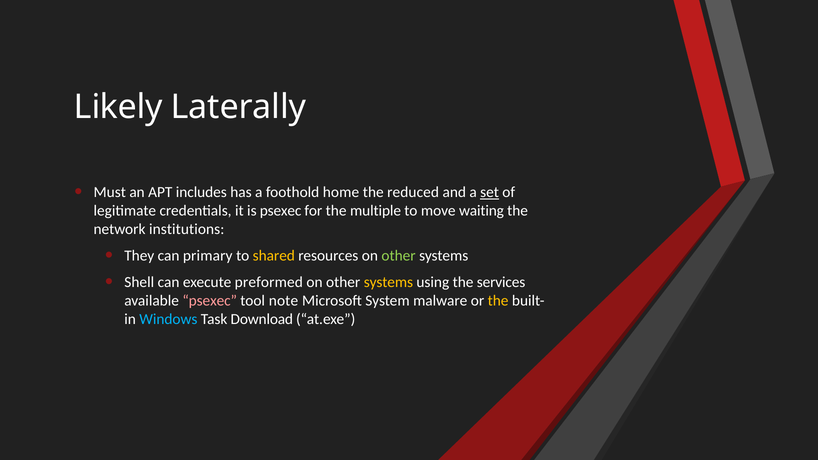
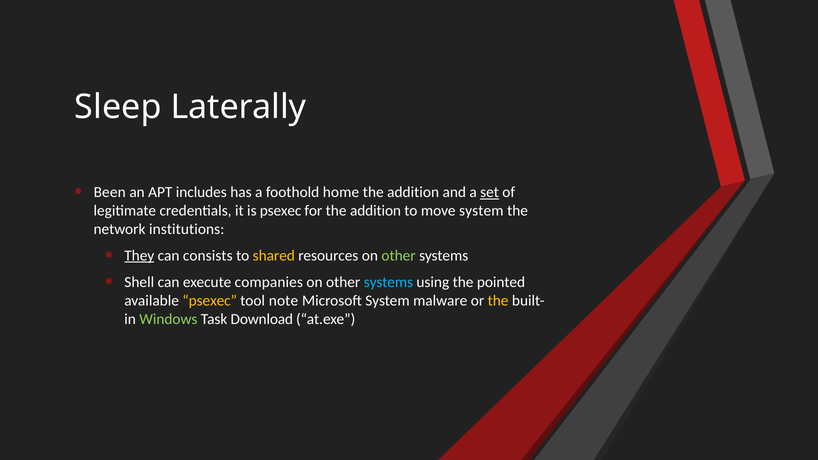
Likely: Likely -> Sleep (118, 107)
Must: Must -> Been (110, 192)
reduced: reduced -> addition (413, 192)
for the multiple: multiple -> addition (376, 211)
move waiting: waiting -> system (481, 211)
They underline: none -> present (139, 256)
primary: primary -> consists (208, 256)
preformed: preformed -> companies (269, 282)
systems colour: yellow -> light blue (388, 282)
services: services -> pointed (501, 282)
psexec colour: pink -> yellow (210, 301)
Windows colour: light blue -> light green (168, 319)
